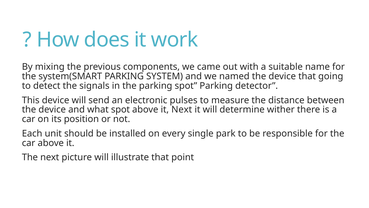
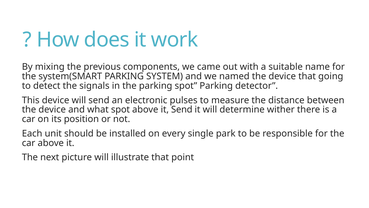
it Next: Next -> Send (182, 109)
